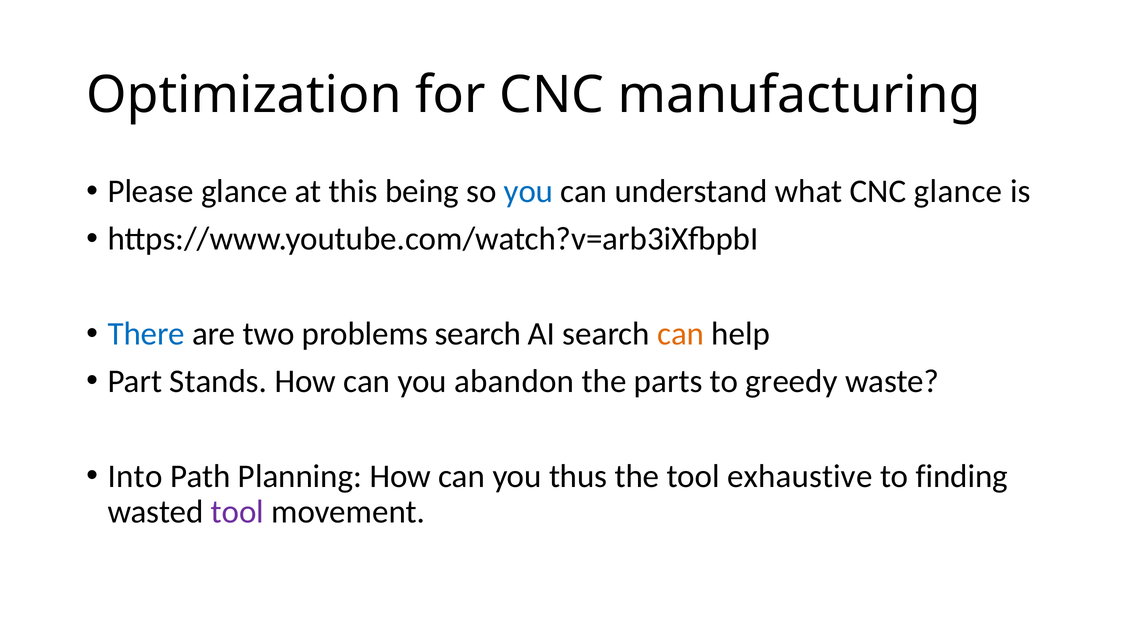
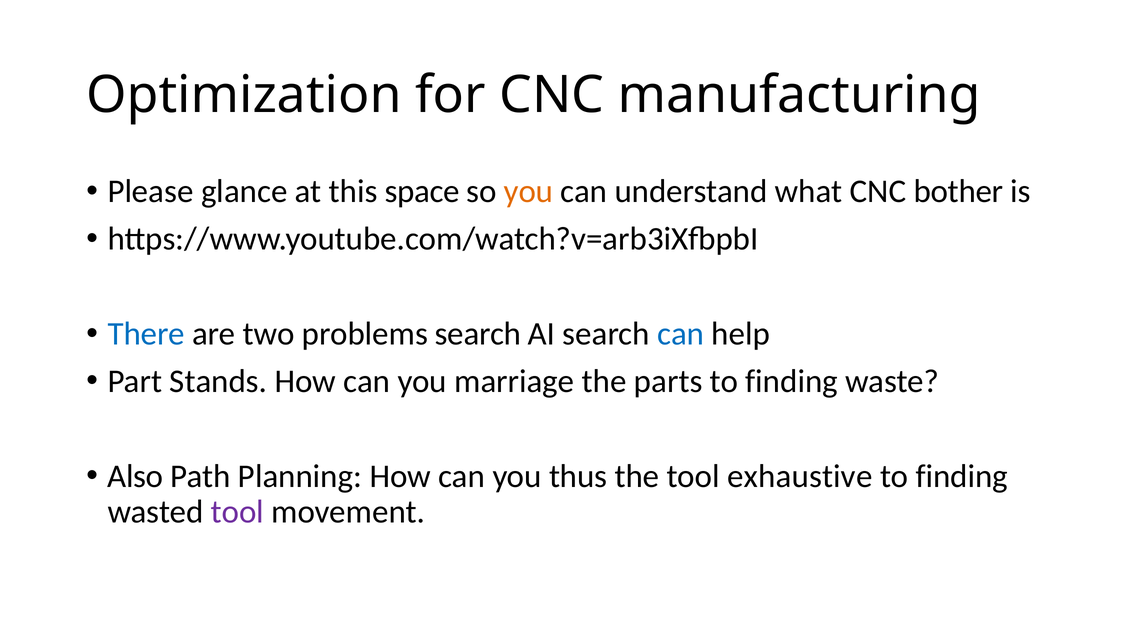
being: being -> space (422, 191)
you colour: blue -> orange (528, 191)
CNC glance: glance -> bother (958, 191)
can colour: orange -> blue (681, 334)
abandon: abandon -> marriage (514, 381)
parts to greedy: greedy -> finding (792, 381)
Into: Into -> Also (135, 476)
